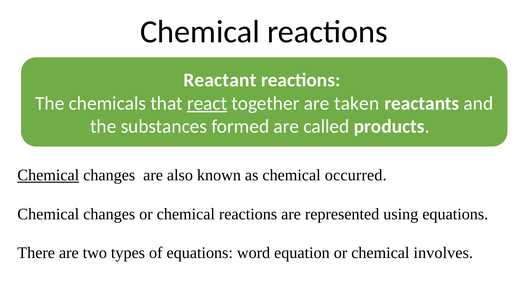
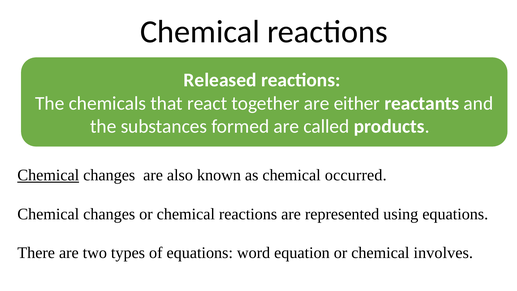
Reactant: Reactant -> Released (220, 80)
react underline: present -> none (207, 103)
taken: taken -> either (357, 103)
